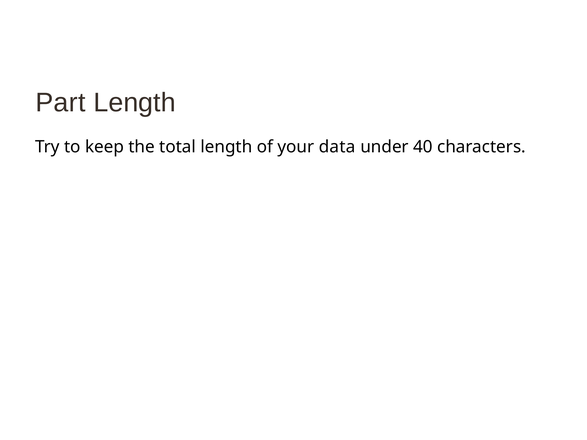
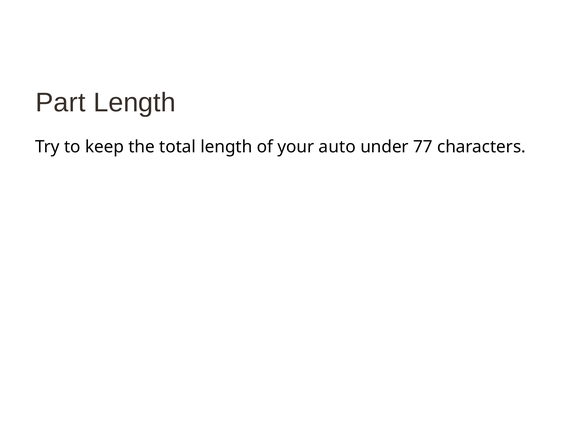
data: data -> auto (337, 147)
40: 40 -> 77 (423, 147)
